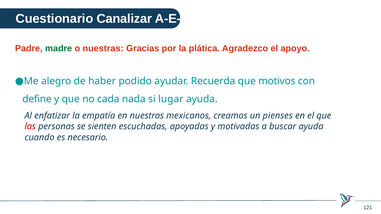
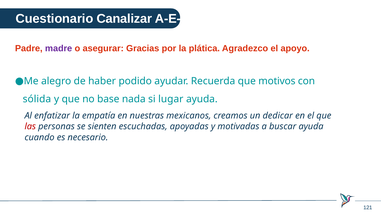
madre colour: green -> purple (59, 48)
o nuestras: nuestras -> asegurar (103, 48)
define: define -> sólida (37, 99)
cada: cada -> base (108, 99)
pienses: pienses -> dedicar (278, 116)
